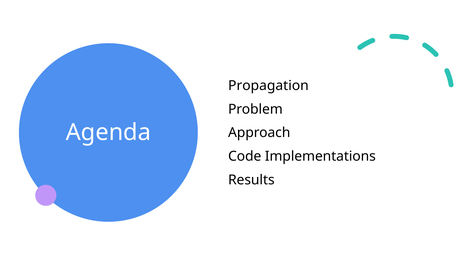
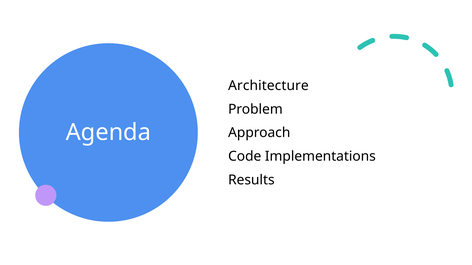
Propagation: Propagation -> Architecture (268, 86)
